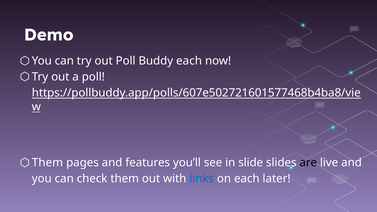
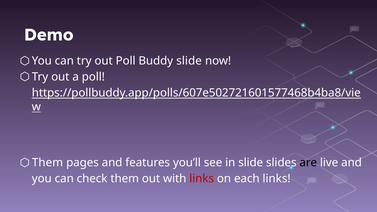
Buddy each: each -> slide (189, 61)
links colour: blue -> red (202, 179)
each later: later -> links (277, 179)
